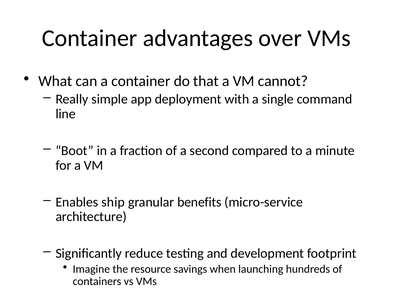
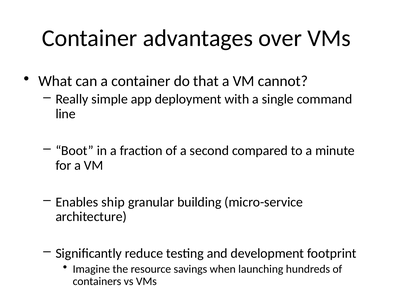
benefits: benefits -> building (199, 202)
